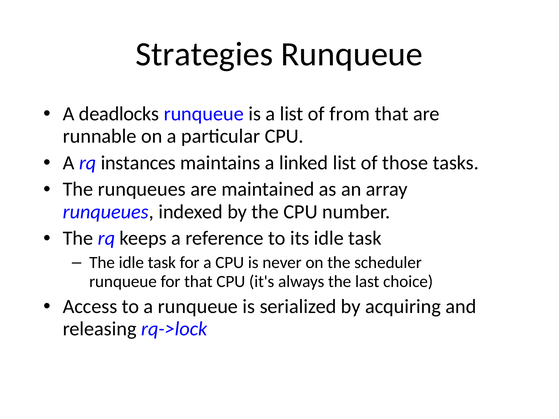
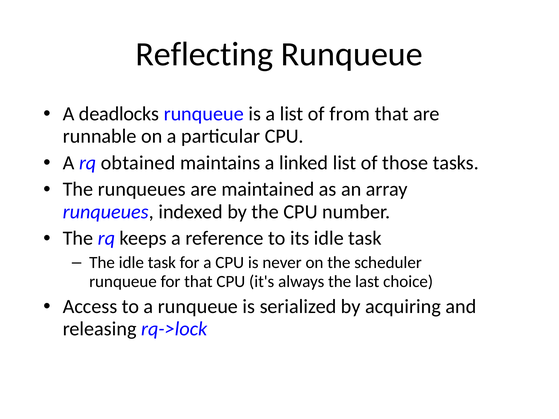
Strategies: Strategies -> Reflecting (204, 54)
instances: instances -> obtained (138, 163)
